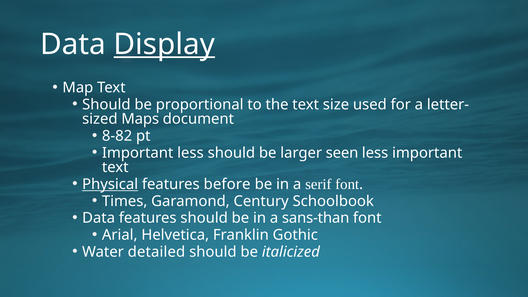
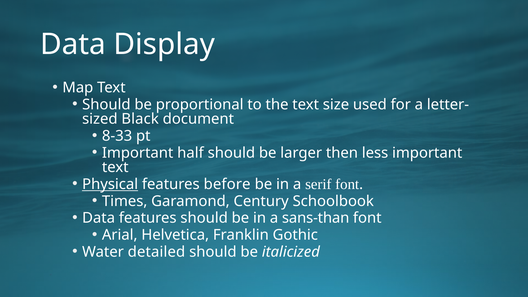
Display underline: present -> none (164, 44)
Maps: Maps -> Black (140, 119)
8-82: 8-82 -> 8-33 (117, 136)
Important less: less -> half (190, 153)
seen: seen -> then (342, 153)
